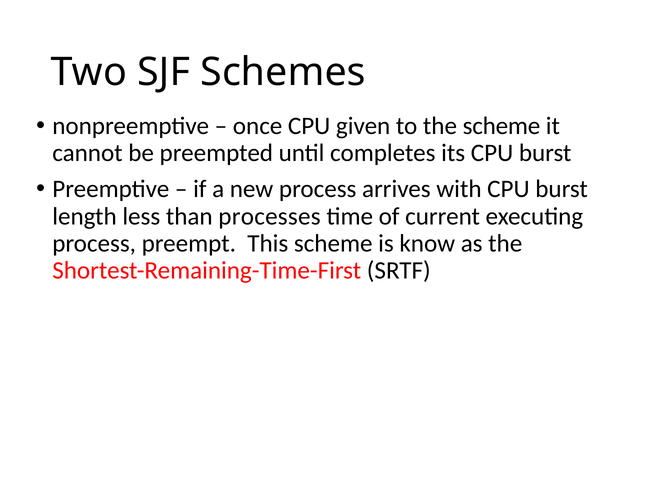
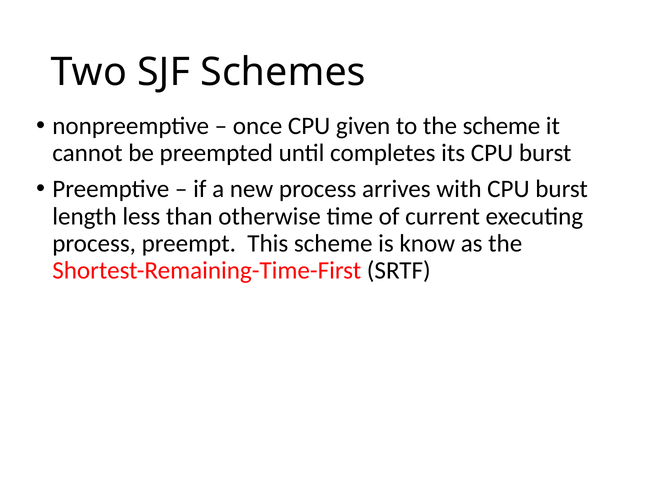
processes: processes -> otherwise (270, 217)
